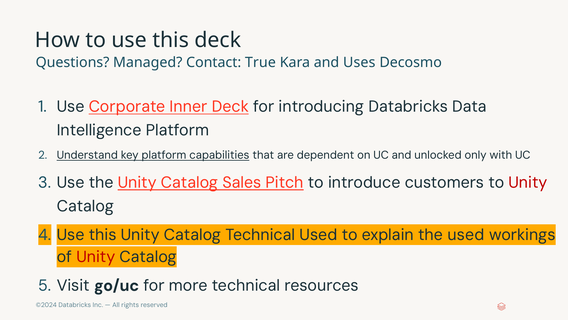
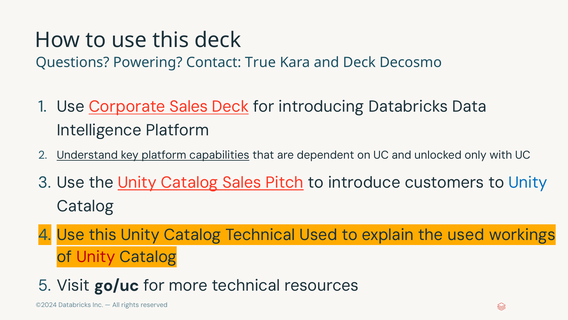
Managed: Managed -> Powering (148, 62)
and Uses: Uses -> Deck (359, 62)
Corporate Inner: Inner -> Sales (189, 106)
Unity colour: red -> blue (528, 182)
